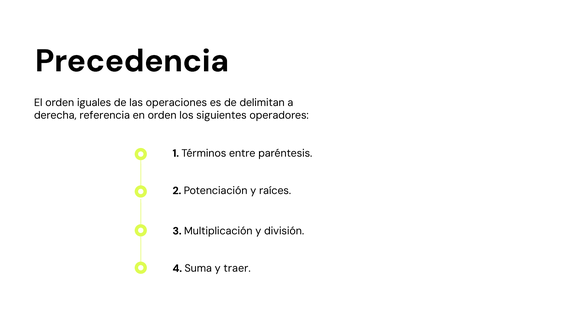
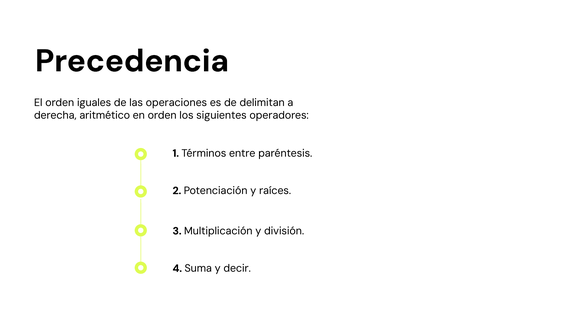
referencia: referencia -> aritmético (105, 115)
traer: traer -> decir (237, 268)
